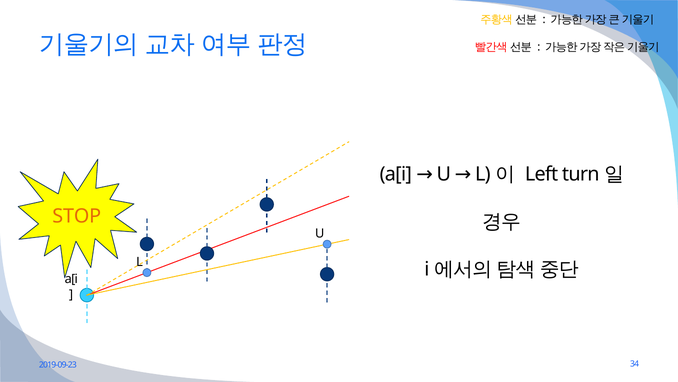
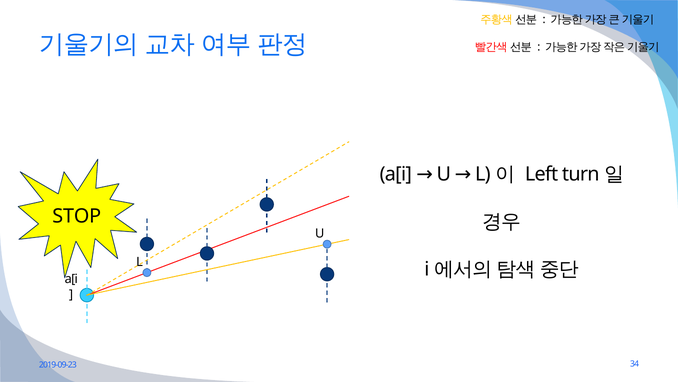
STOP colour: orange -> black (77, 216)
